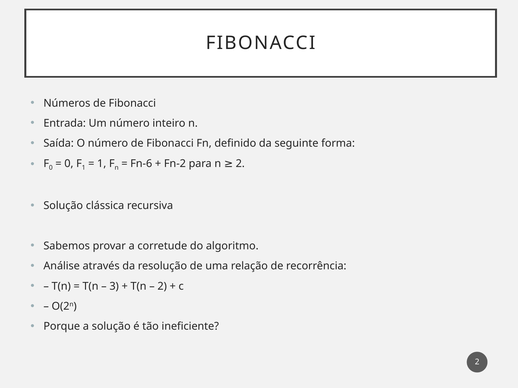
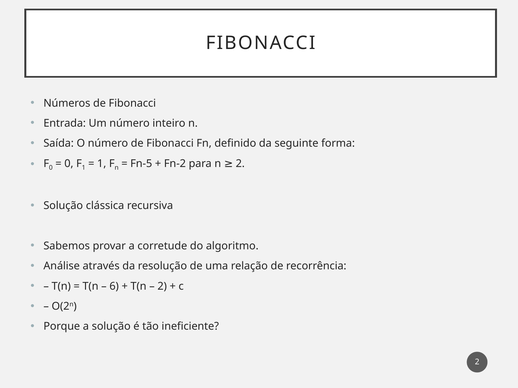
Fn-6: Fn-6 -> Fn-5 (141, 164)
3: 3 -> 6 (114, 287)
